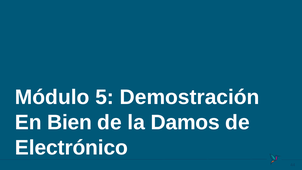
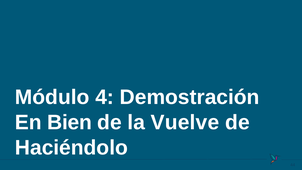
5: 5 -> 4 (105, 97)
Damos: Damos -> Vuelve (185, 122)
Electrónico: Electrónico -> Haciéndolo (71, 148)
